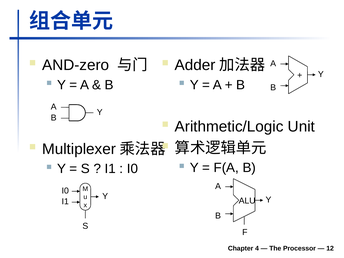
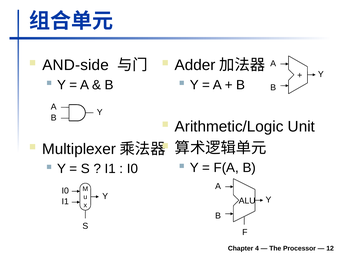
AND-zero: AND-zero -> AND-side (76, 65)
